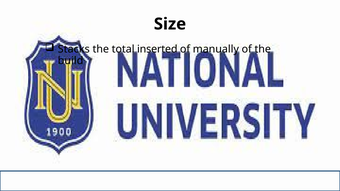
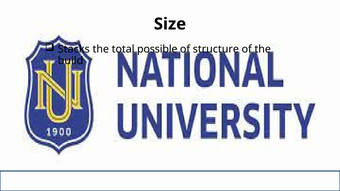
inserted: inserted -> possible (157, 49)
manually: manually -> structure (216, 49)
